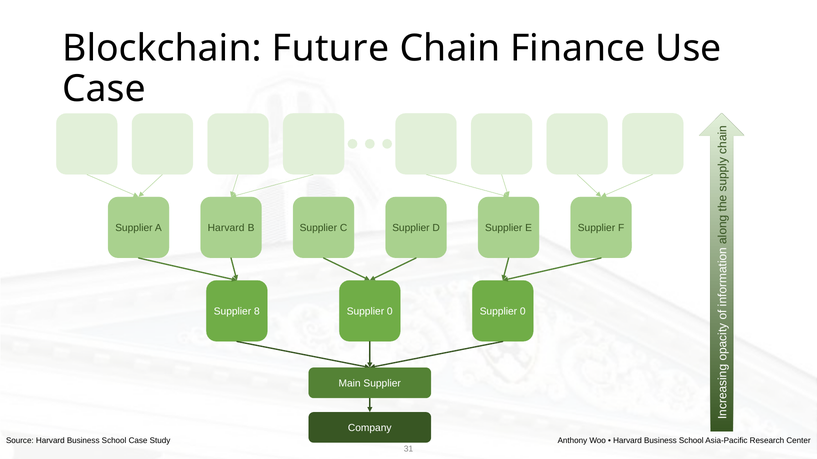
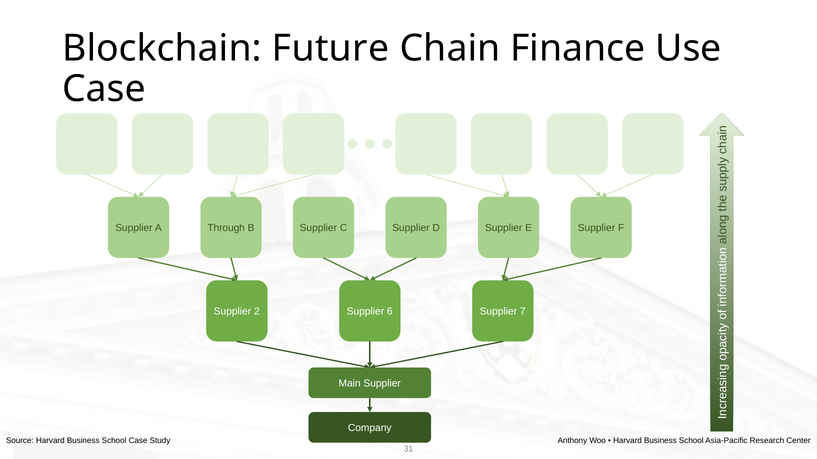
A Harvard: Harvard -> Through (226, 228)
8: 8 -> 2 (257, 312)
0: 0 -> 6 (390, 312)
0: 0 -> 7 (523, 312)
